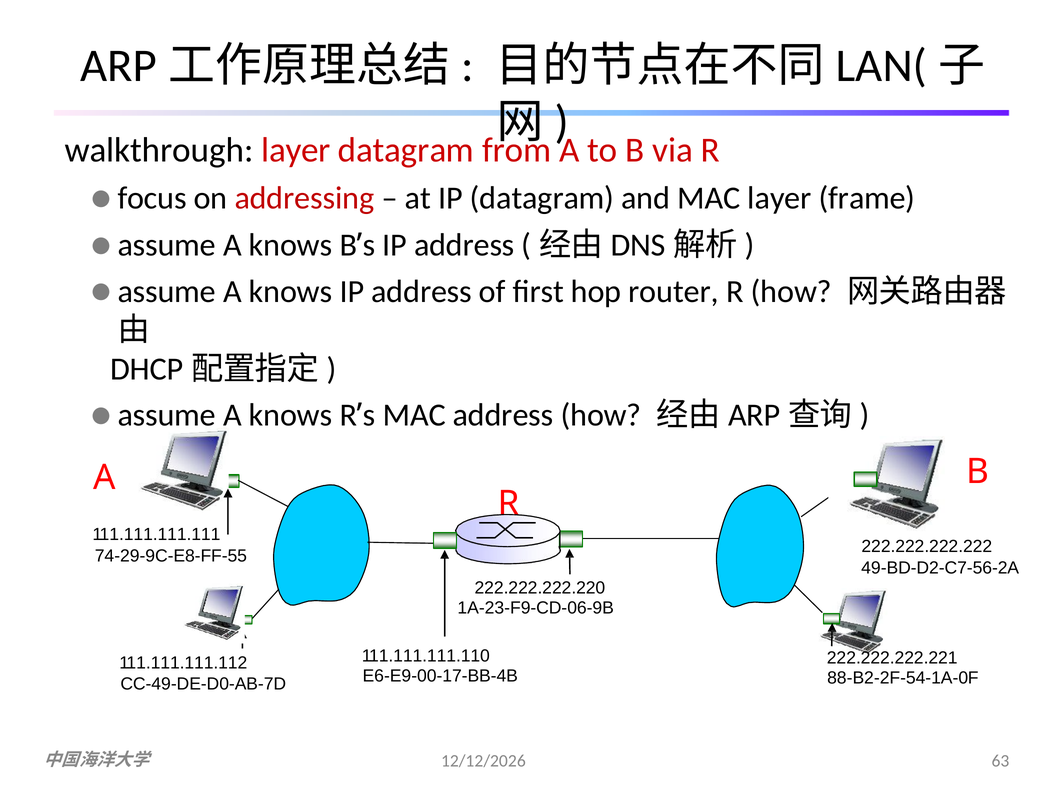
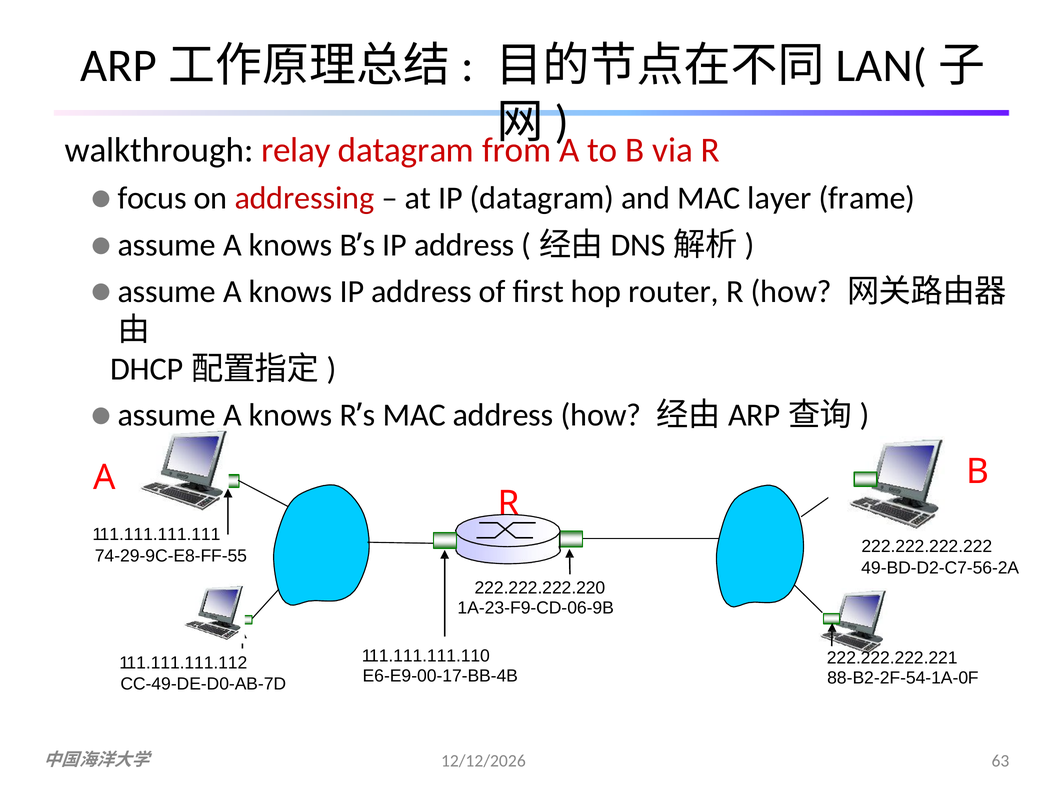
walkthrough layer: layer -> relay (296, 150)
